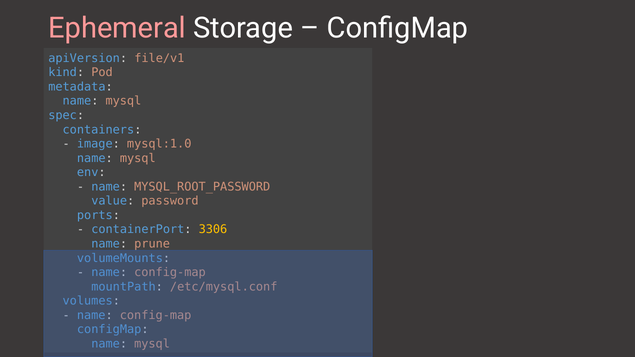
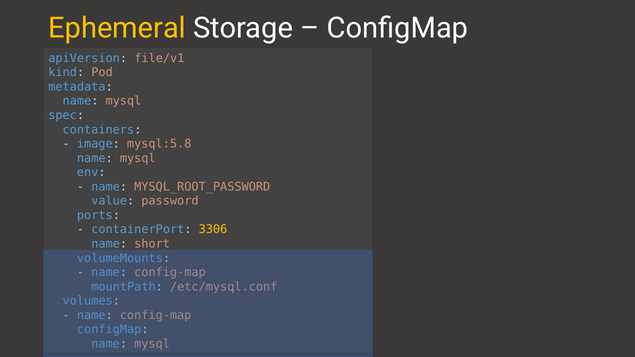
Ephemeral colour: pink -> yellow (117, 28)
mysql:1.0: mysql:1.0 -> mysql:5.8 (159, 144)
prune: prune -> short (152, 244)
